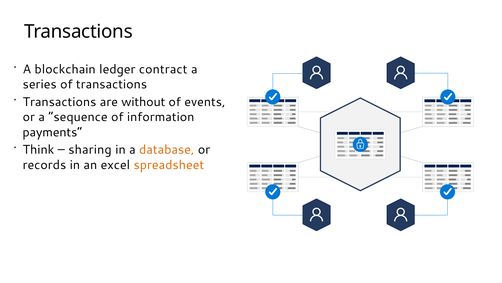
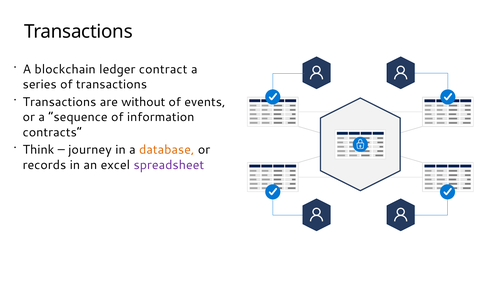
payments: payments -> contracts (52, 132)
sharing: sharing -> journey (90, 150)
spreadsheet colour: orange -> purple (169, 165)
